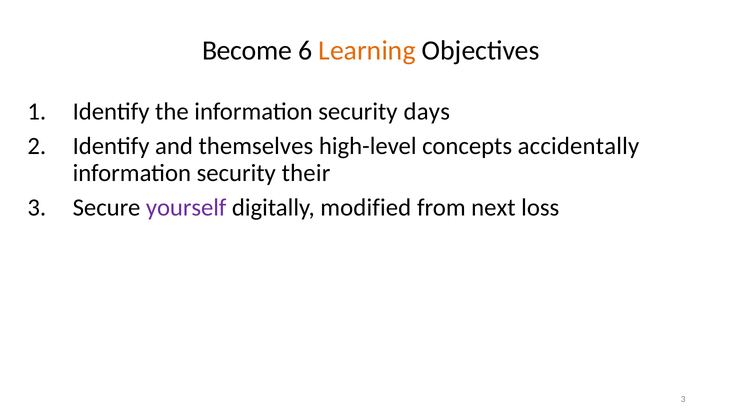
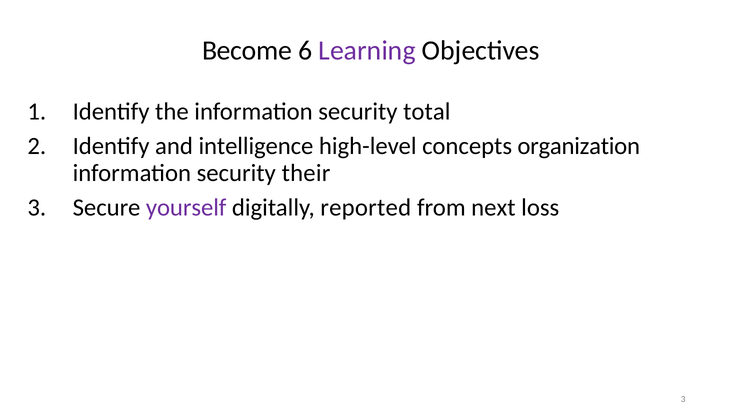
Learning colour: orange -> purple (367, 50)
days: days -> total (427, 111)
themselves: themselves -> intelligence (256, 146)
accidentally: accidentally -> organization (579, 146)
modified: modified -> reported (366, 207)
